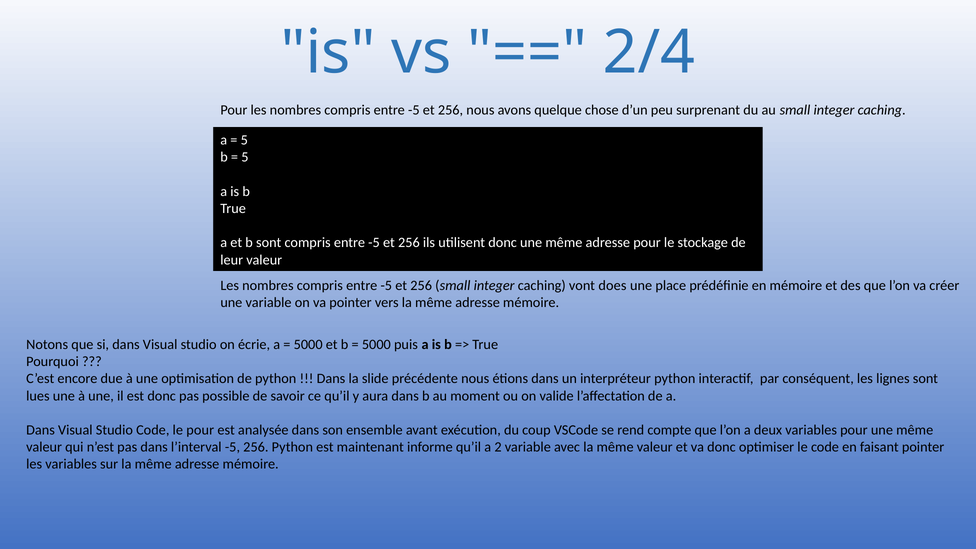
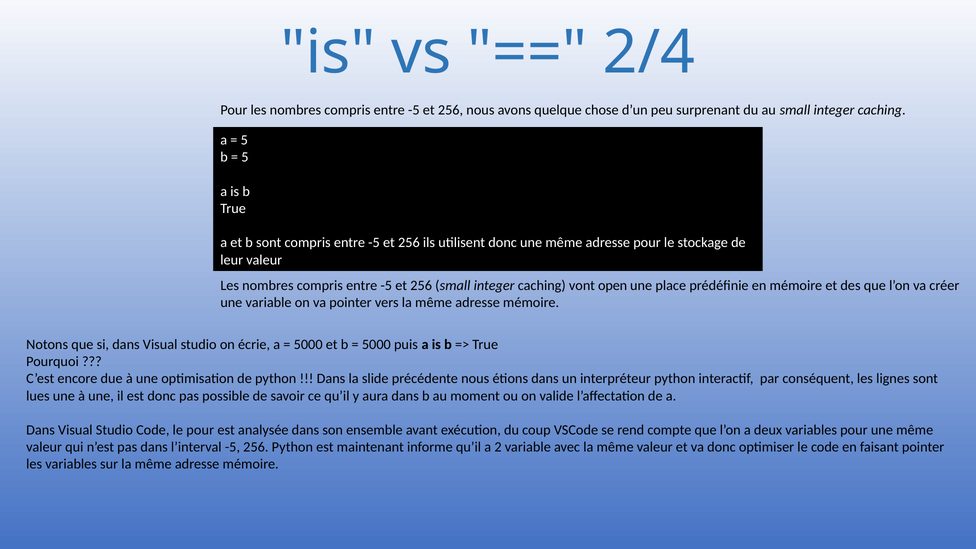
does: does -> open (613, 286)
